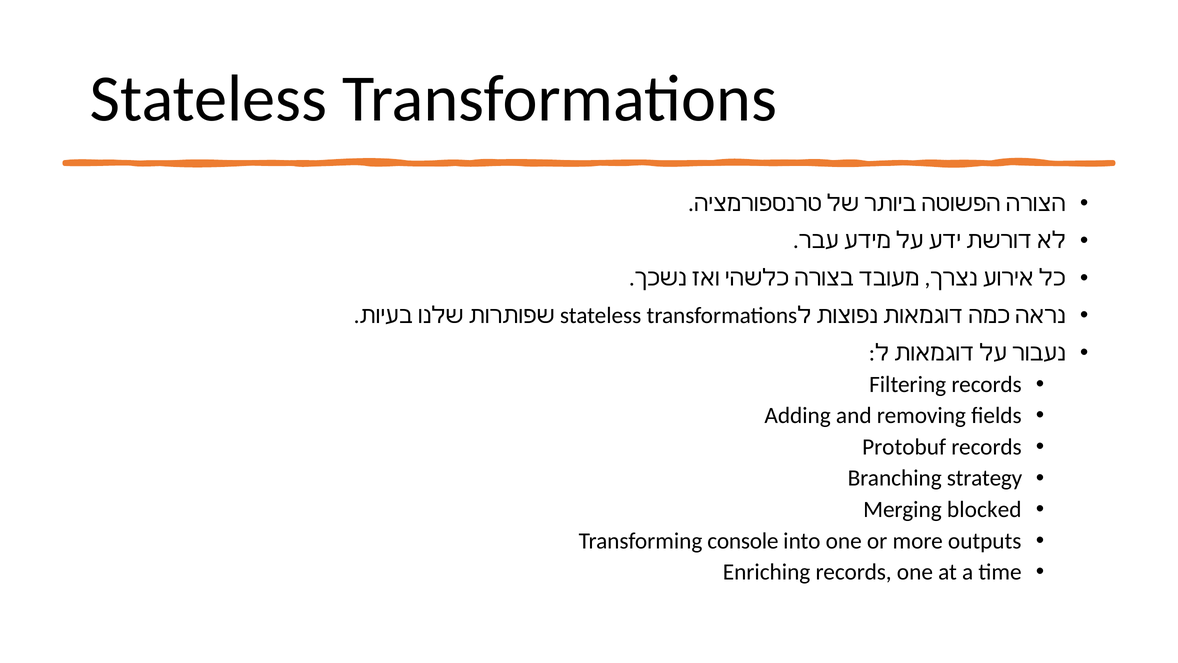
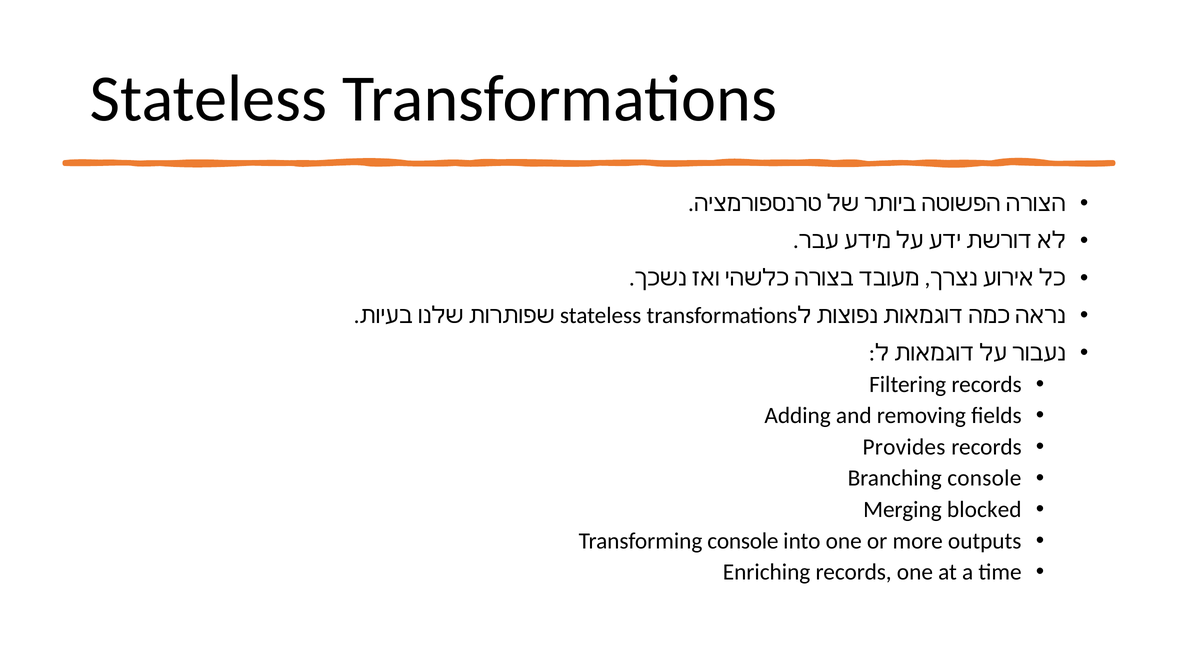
Protobuf: Protobuf -> Provides (904, 447)
Branching strategy: strategy -> console (984, 478)
